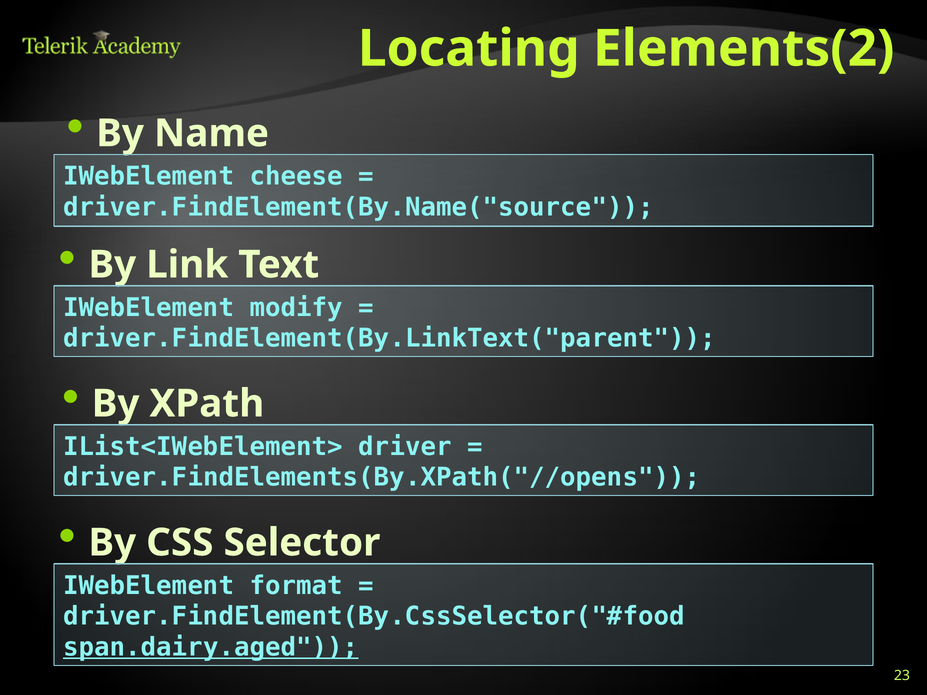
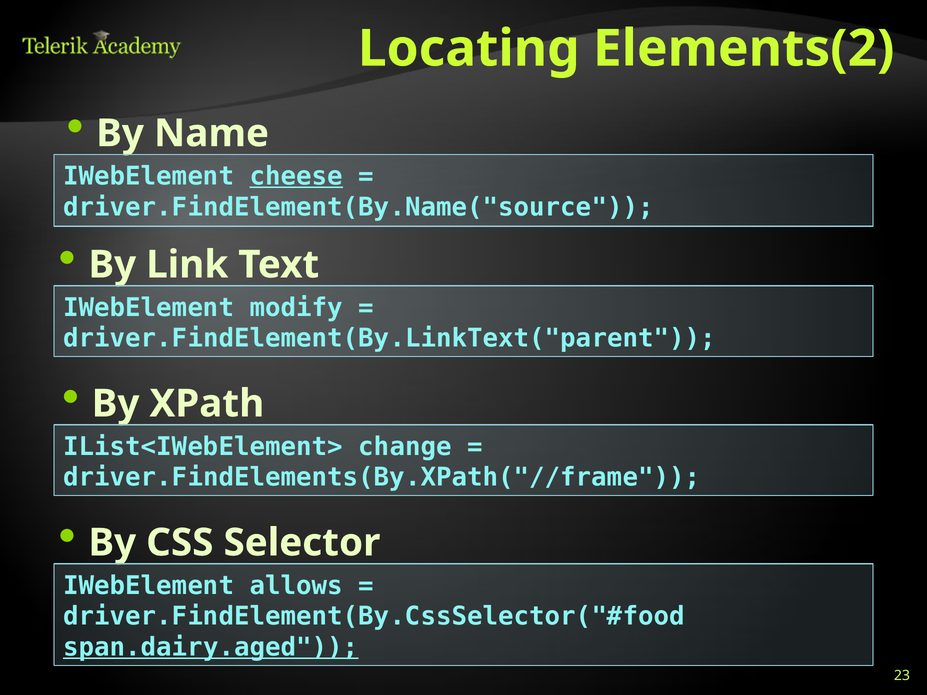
cheese underline: none -> present (296, 176)
driver: driver -> change (405, 447)
driver.FindElements(By.XPath("//opens: driver.FindElements(By.XPath("//opens -> driver.FindElements(By.XPath("//frame (382, 478)
format: format -> allows (296, 586)
